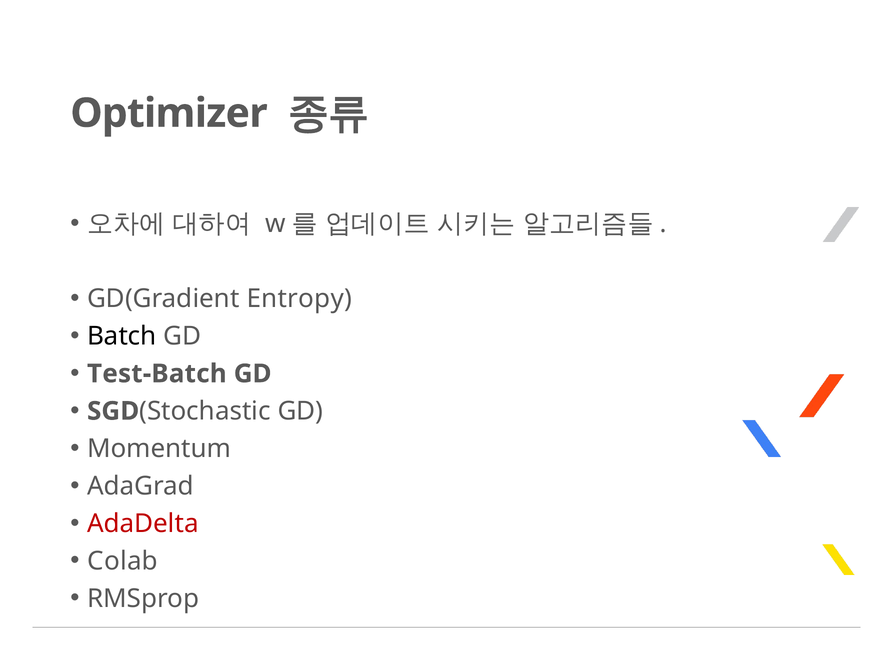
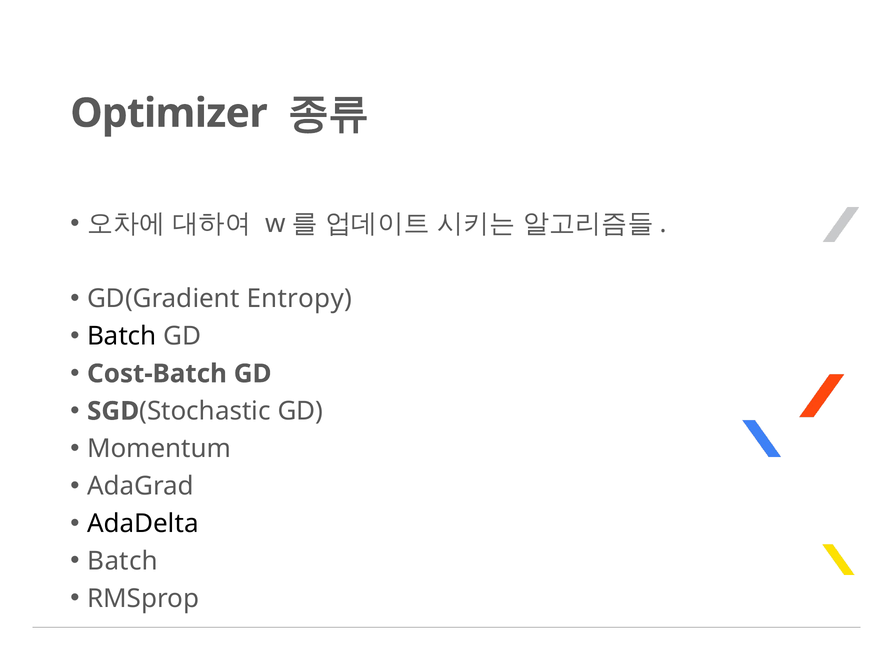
Test-Batch: Test-Batch -> Cost-Batch (157, 374)
AdaDelta colour: red -> black (143, 523)
Colab: Colab -> Batch (123, 561)
